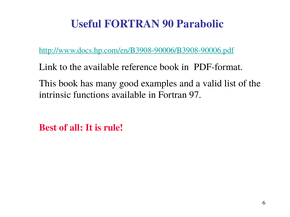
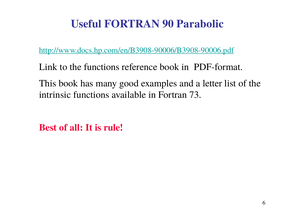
the available: available -> functions (102, 67)
valid: valid -> letter (212, 83)
97: 97 -> 73 (195, 95)
